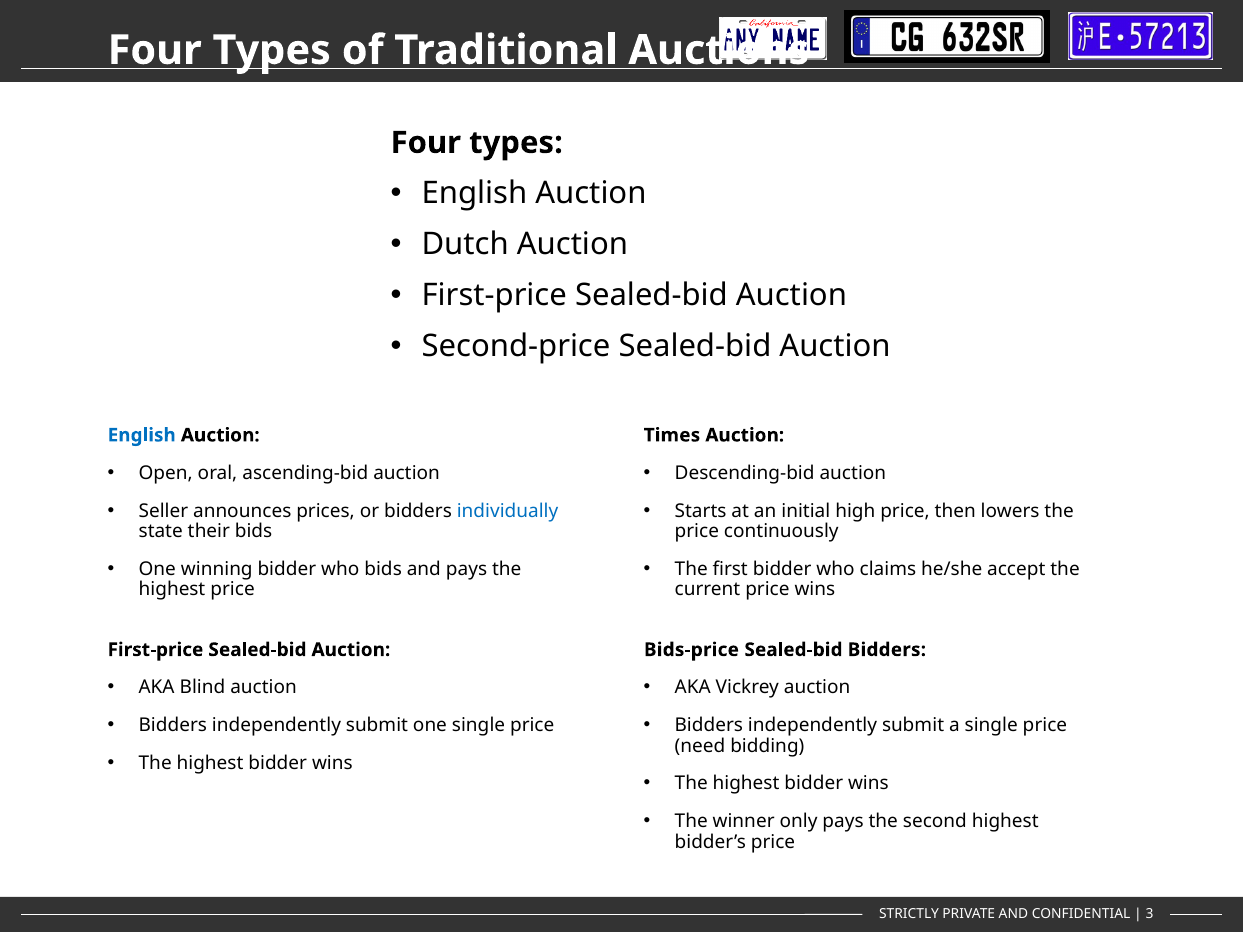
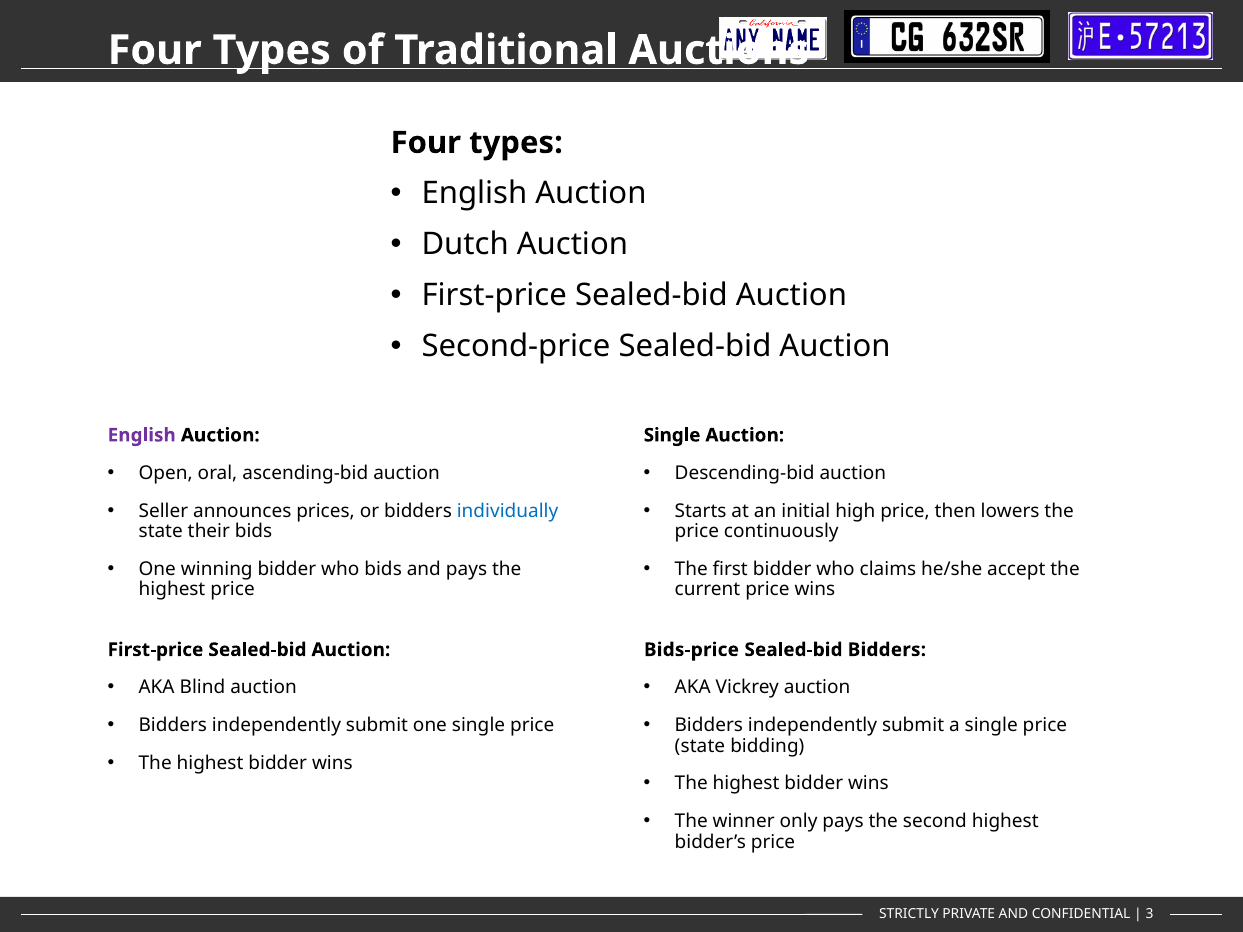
English colour: blue -> purple (142, 435)
Times: Times -> Single (672, 435)
need: need -> state (700, 746)
